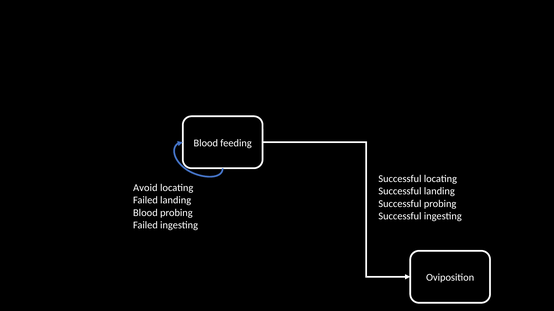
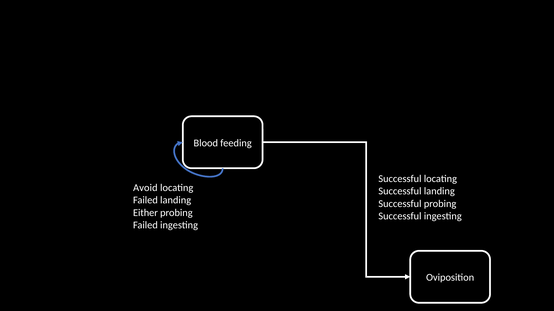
Blood: Blood -> Either (145, 213)
